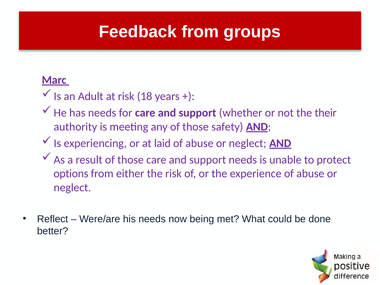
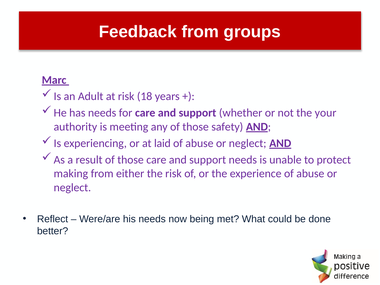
their: their -> your (326, 113)
options: options -> making (71, 174)
